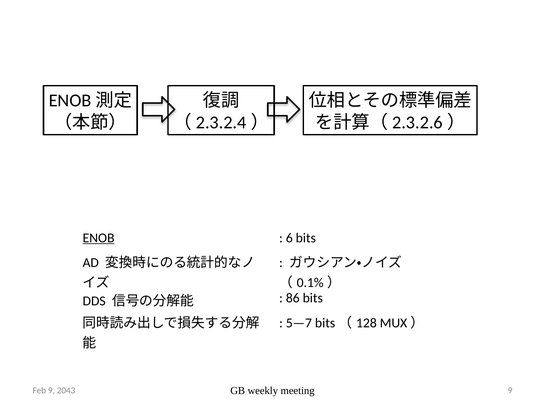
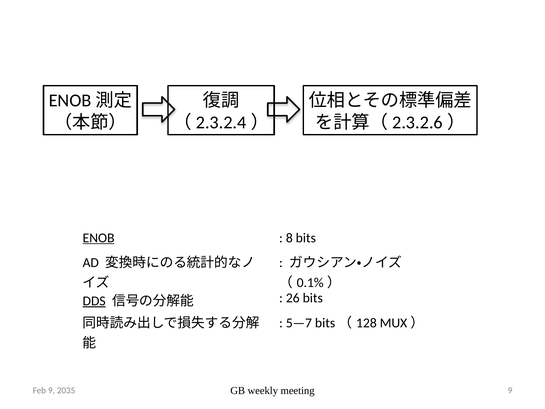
6: 6 -> 8 (289, 238)
DDS underline: none -> present (94, 301)
86: 86 -> 26 (293, 298)
2043: 2043 -> 2035 (66, 390)
